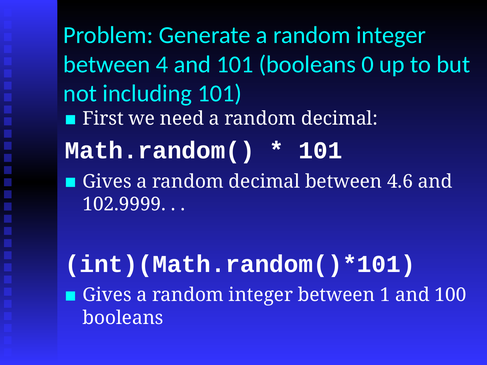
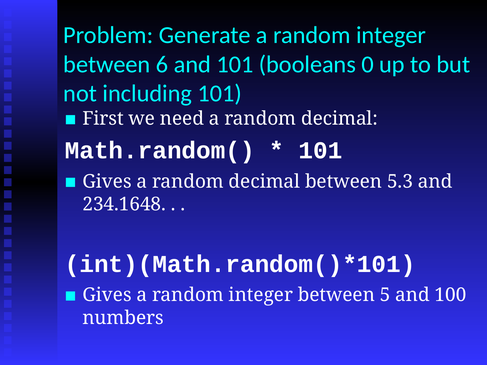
4: 4 -> 6 (162, 64)
4.6: 4.6 -> 5.3 (400, 182)
102.9999: 102.9999 -> 234.1648 (124, 204)
1: 1 -> 5 (385, 295)
booleans: booleans -> numbers (123, 318)
